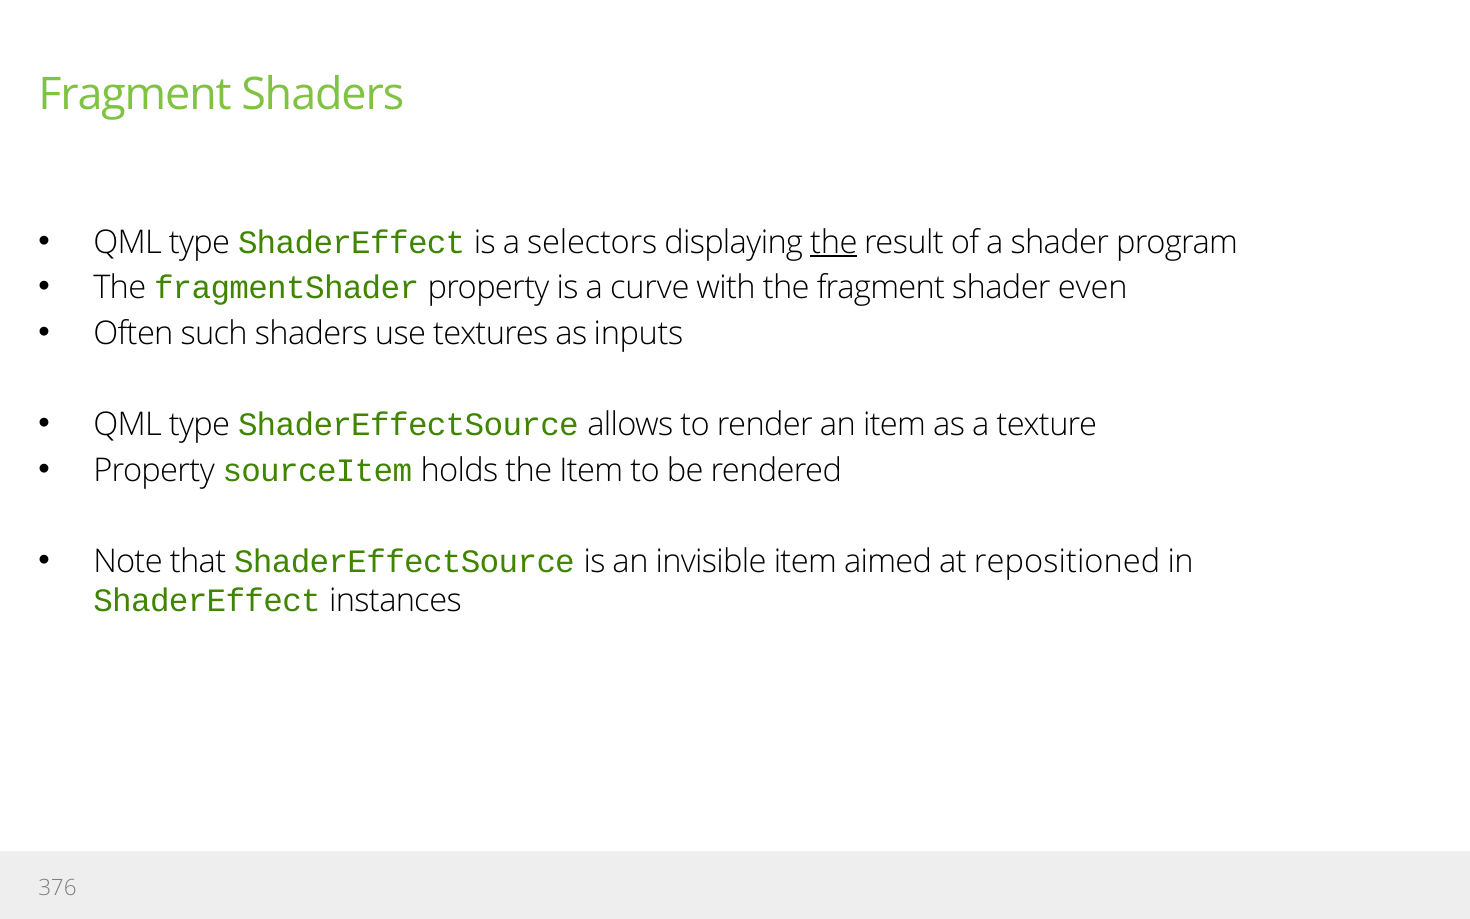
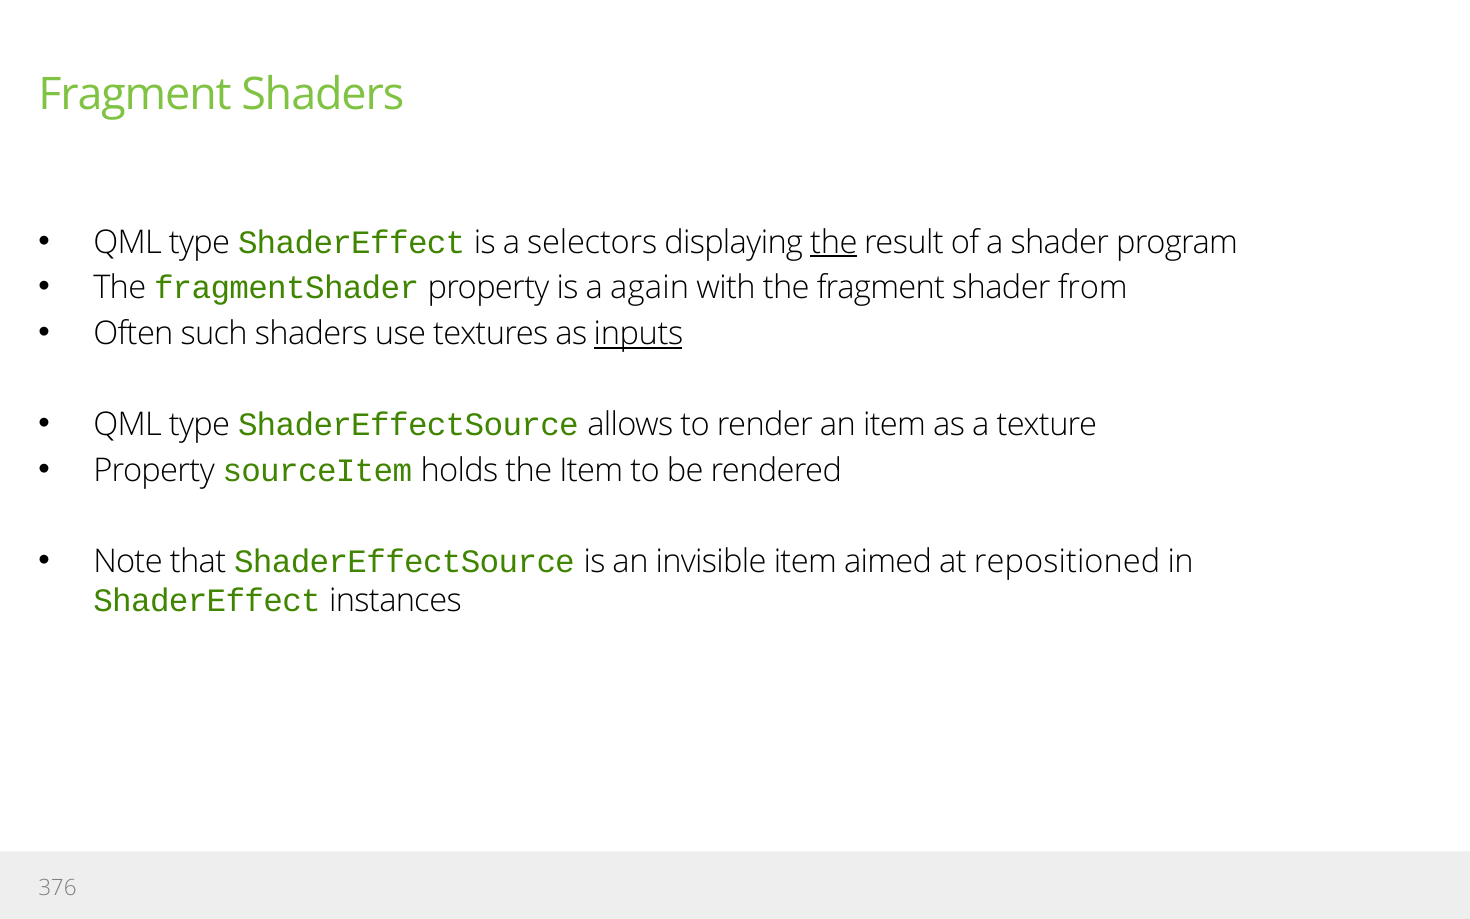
curve: curve -> again (650, 288)
even: even -> from (1093, 288)
inputs underline: none -> present (639, 334)
